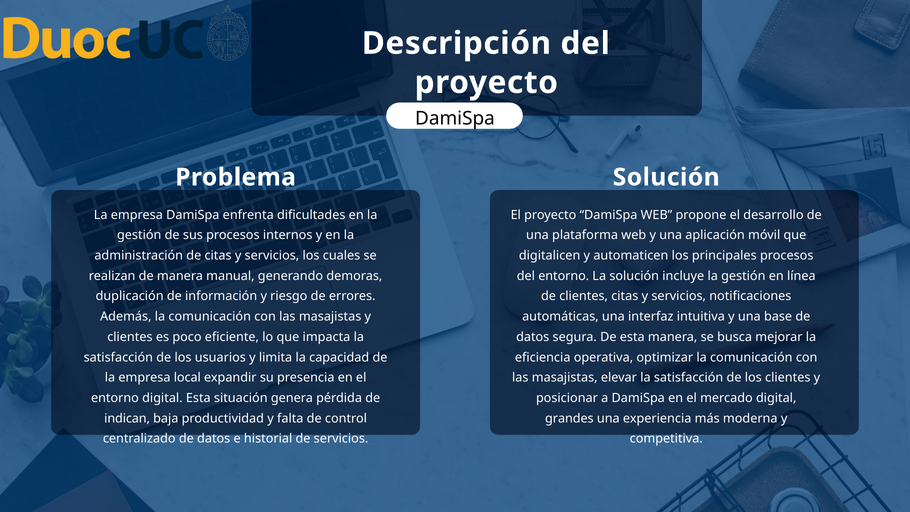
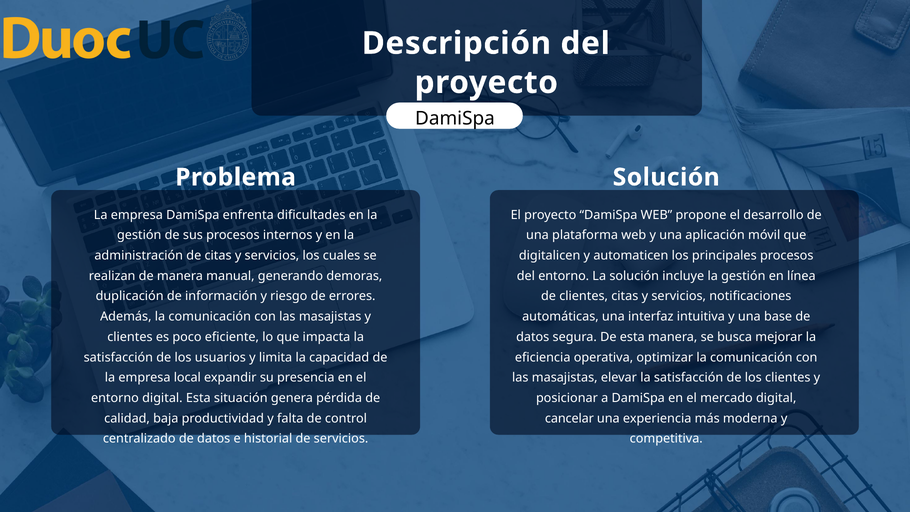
indican: indican -> calidad (127, 418)
grandes: grandes -> cancelar (569, 418)
